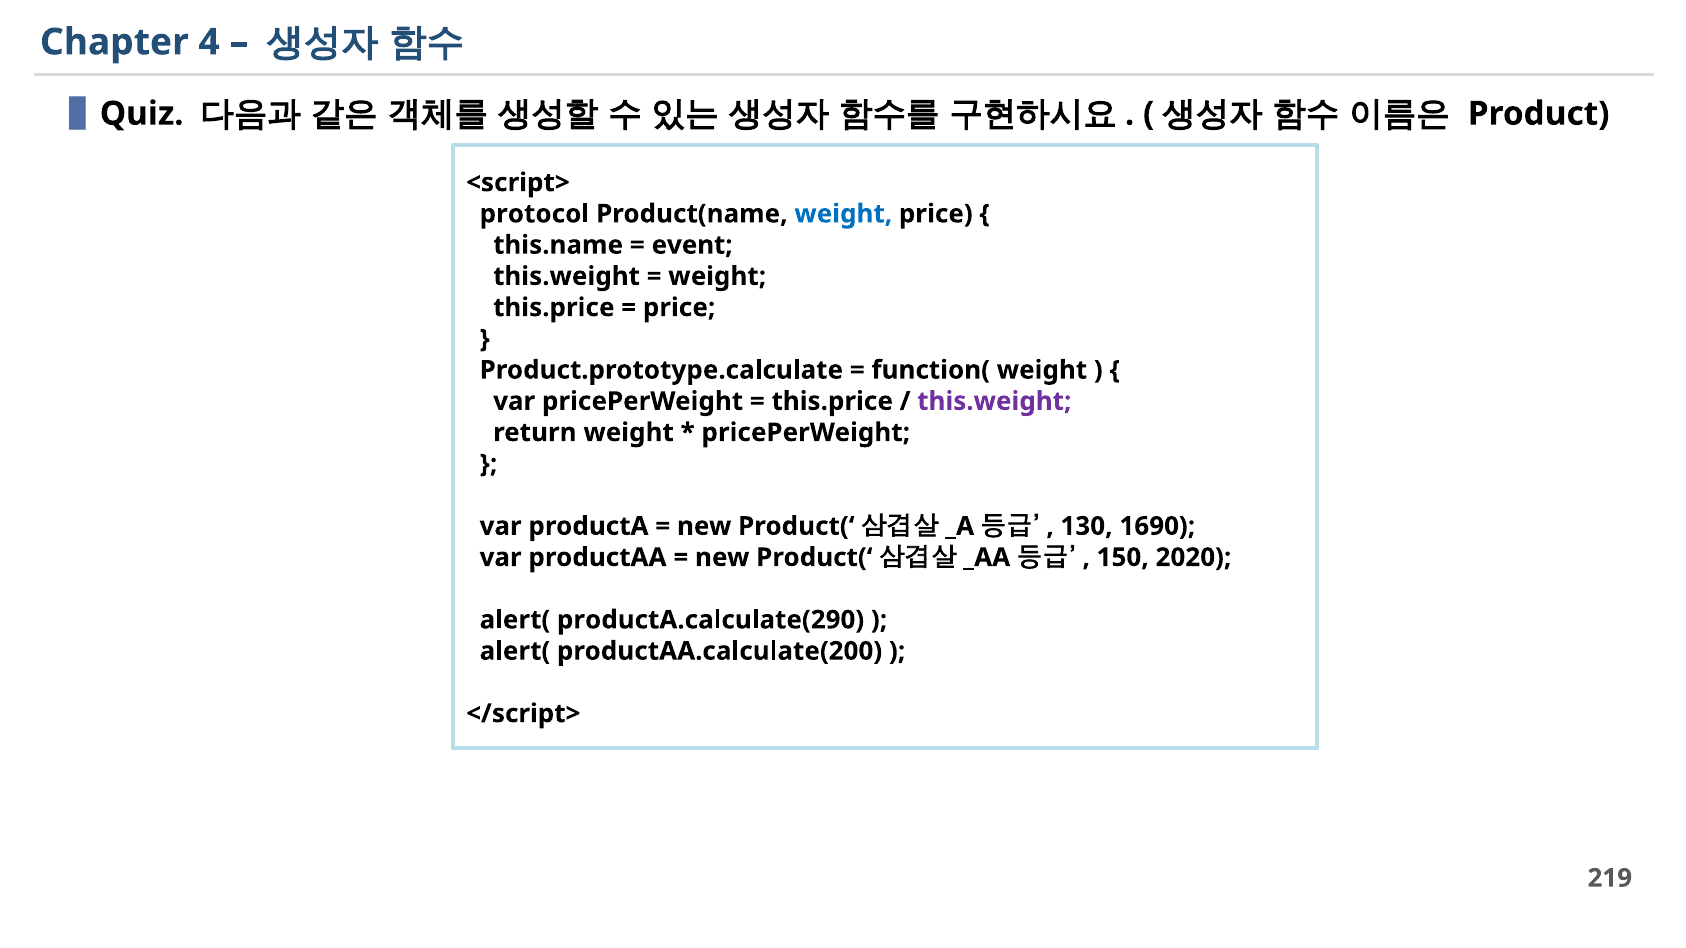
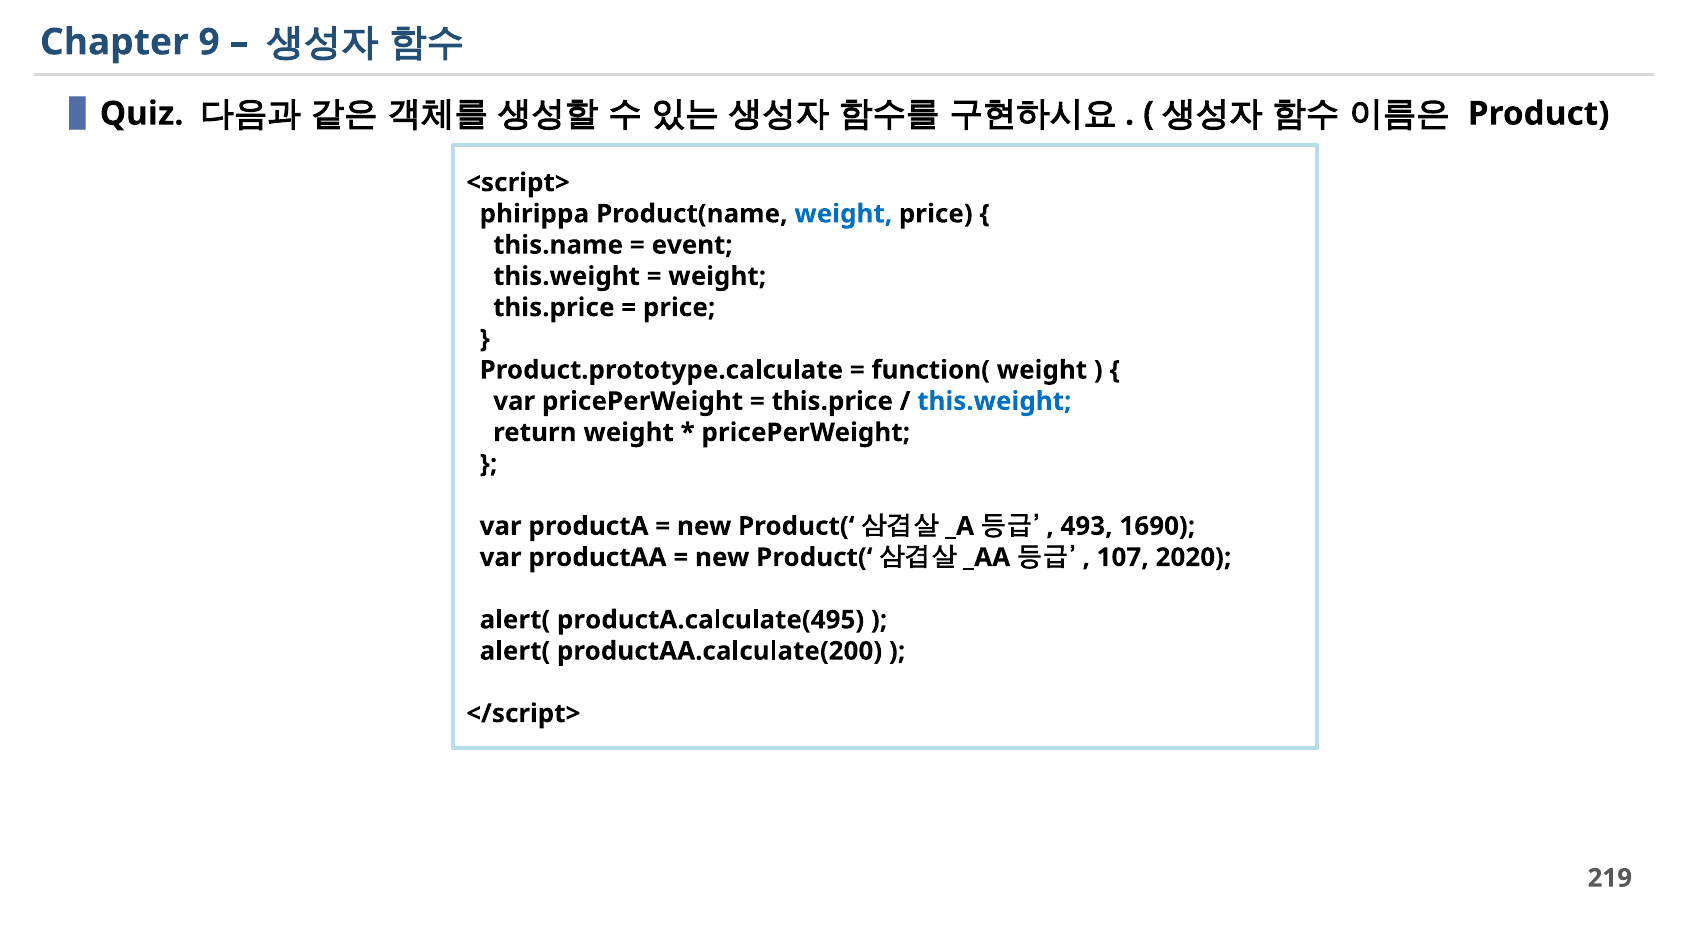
4: 4 -> 9 (209, 42)
protocol: protocol -> phirippa (534, 214)
this.weight colour: purple -> blue (994, 401)
130: 130 -> 493 (1087, 526)
150: 150 -> 107 (1123, 558)
productA.calculate(290: productA.calculate(290 -> productA.calculate(495 (711, 620)
